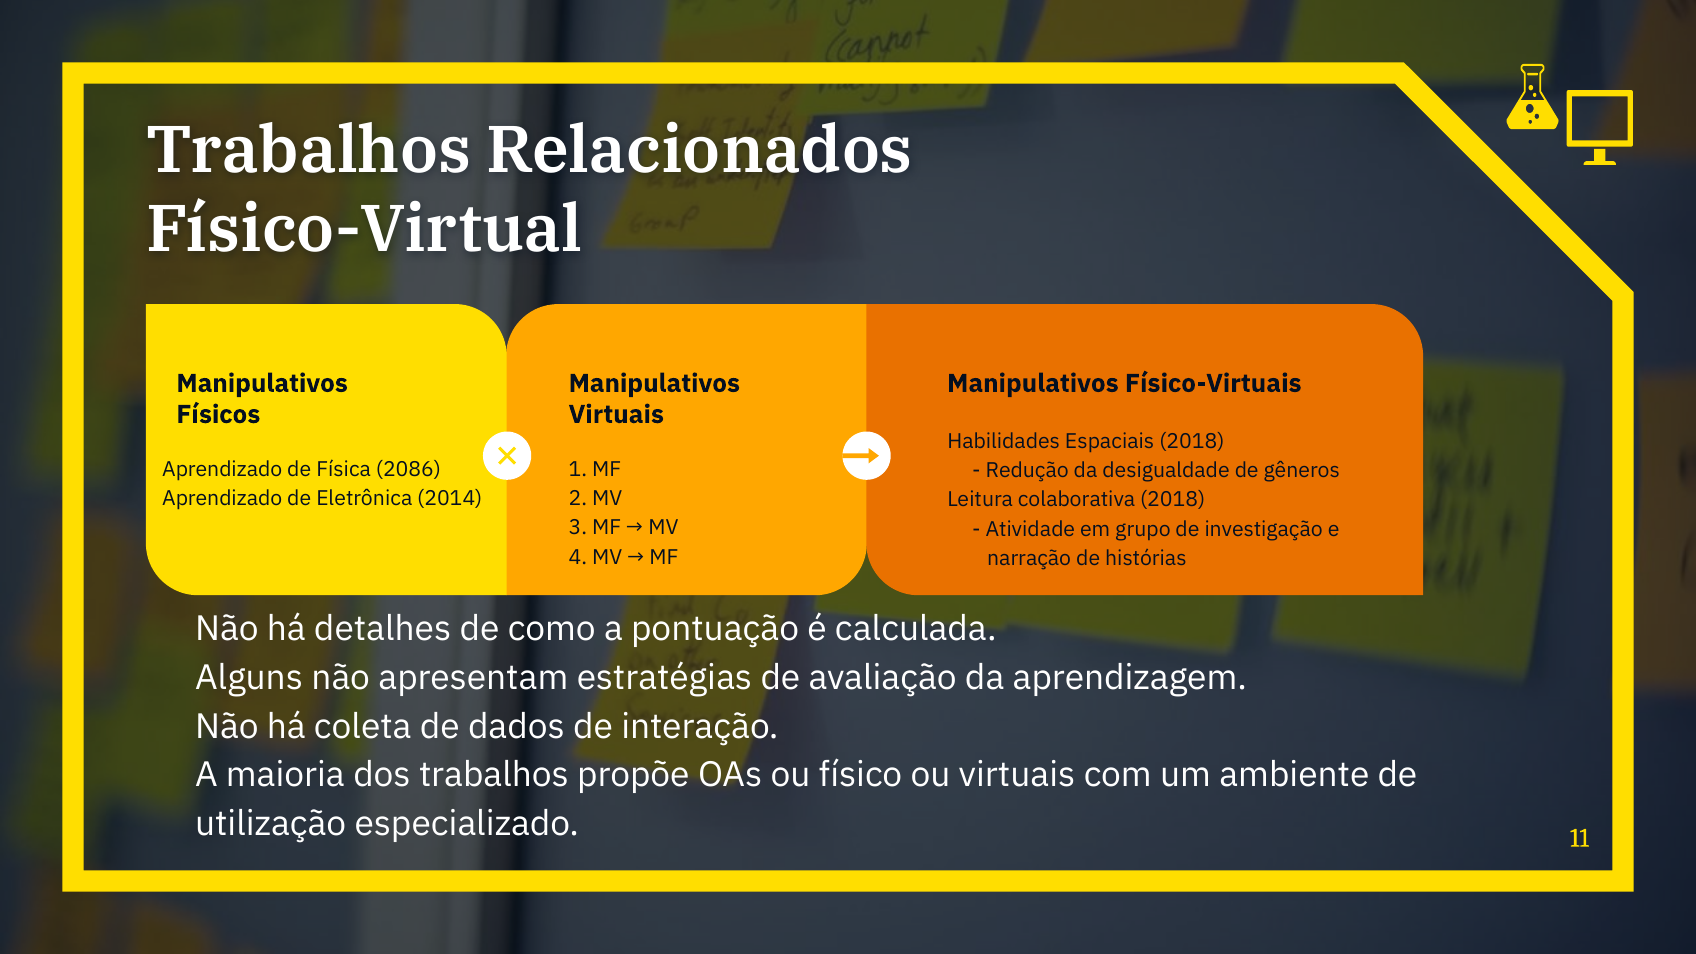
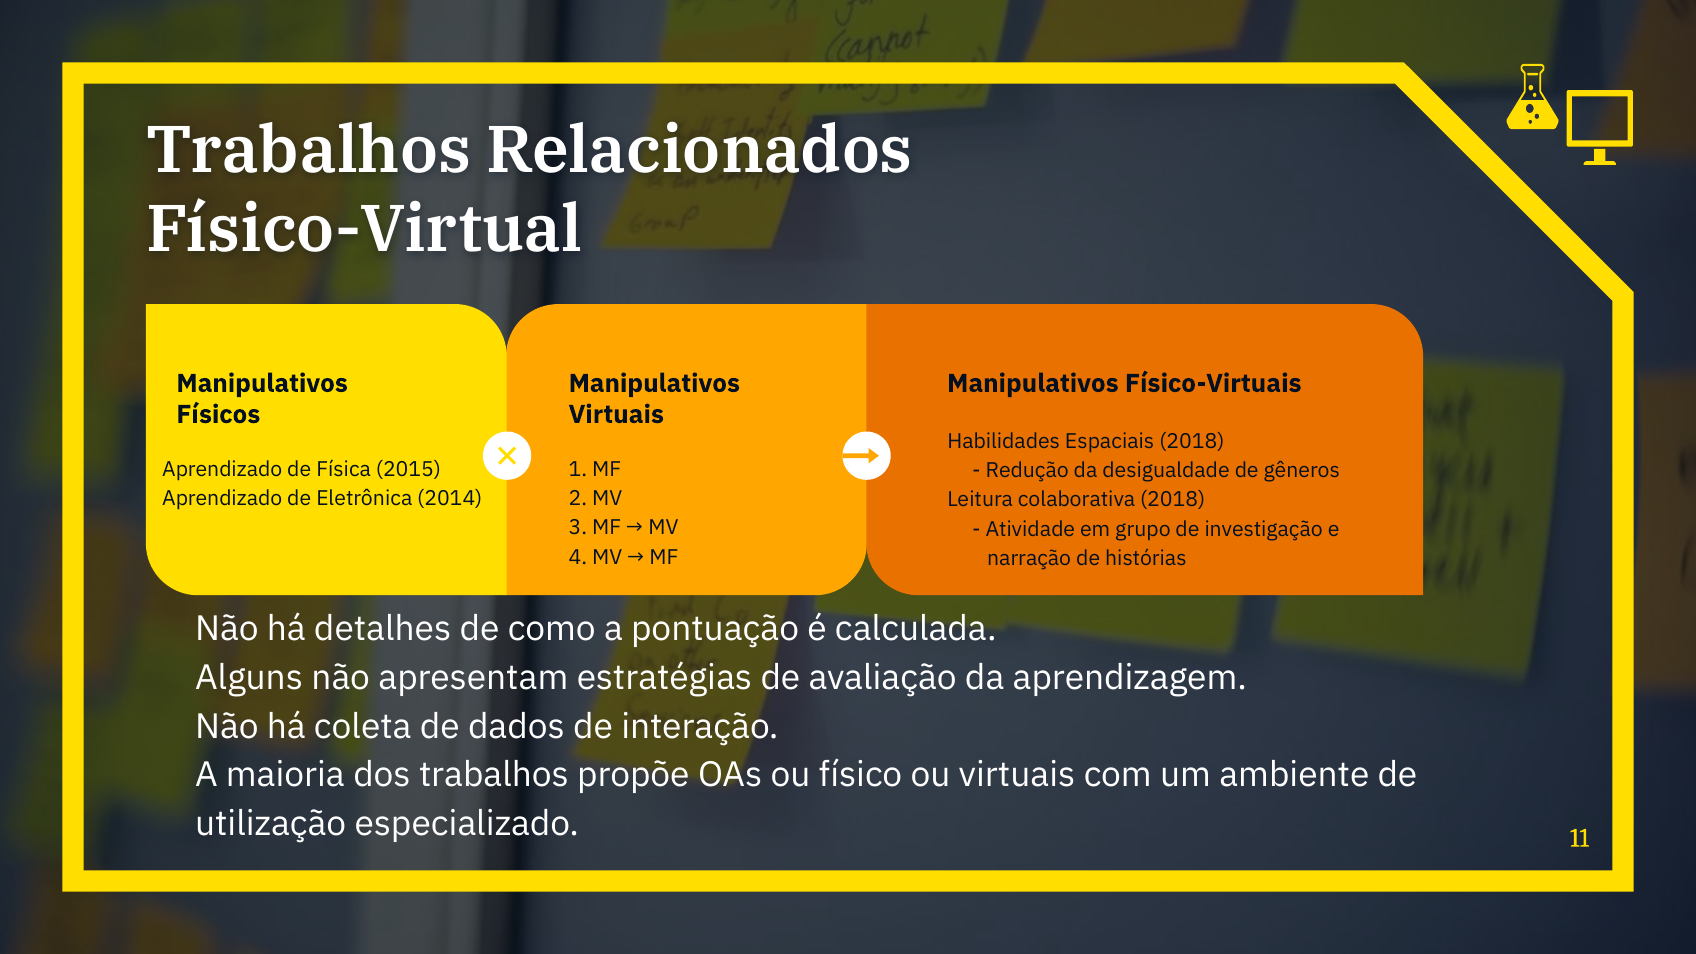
2086: 2086 -> 2015 (408, 469)
